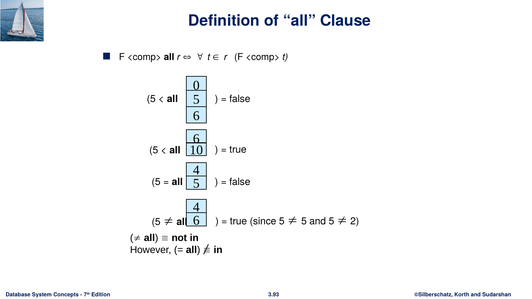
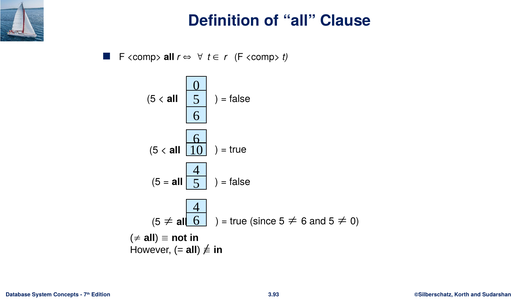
5: 5 -> 6 (304, 221)
2: 2 -> 0 (355, 221)
